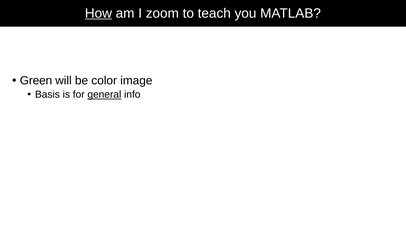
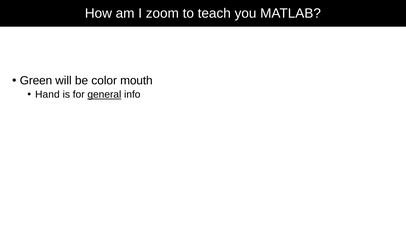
How underline: present -> none (98, 13)
image: image -> mouth (136, 81)
Basis: Basis -> Hand (47, 95)
